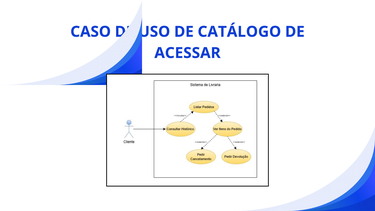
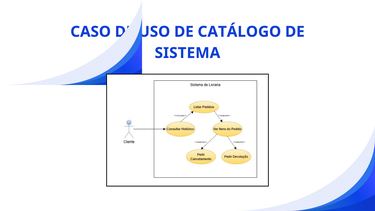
ACESSAR: ACESSAR -> SISTEMA (187, 53)
